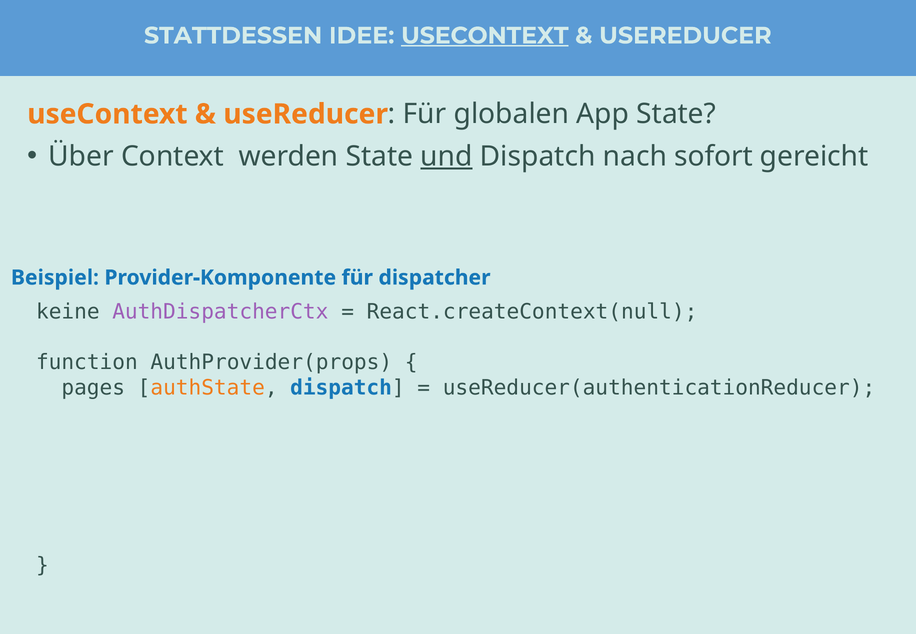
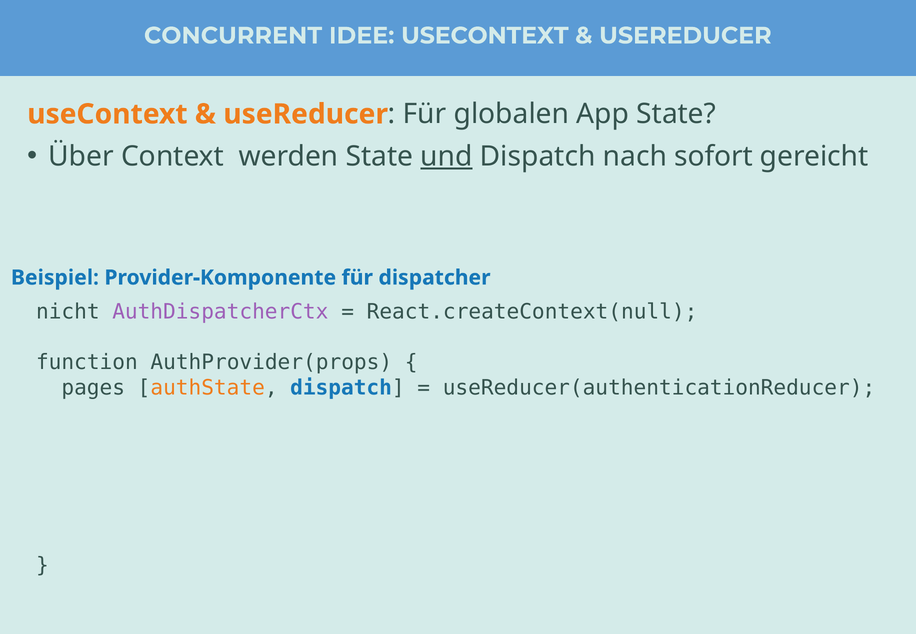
STATTDESSEN: STATTDESSEN -> CONCURRENT (233, 36)
USECONTEXT underline: present -> none (485, 36)
keine: keine -> nicht (68, 312)
